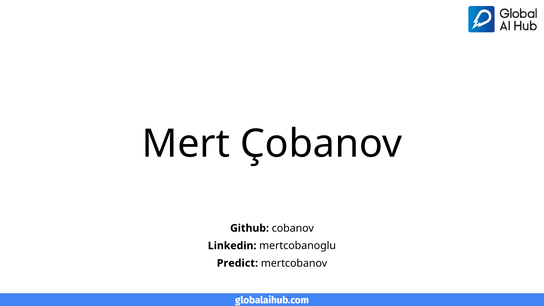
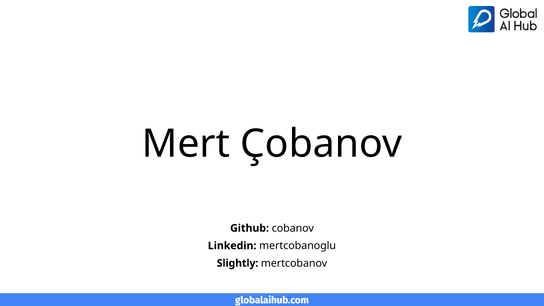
Predict: Predict -> Slightly (238, 263)
